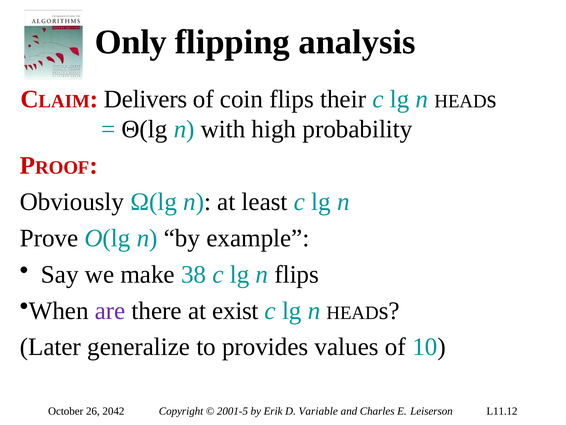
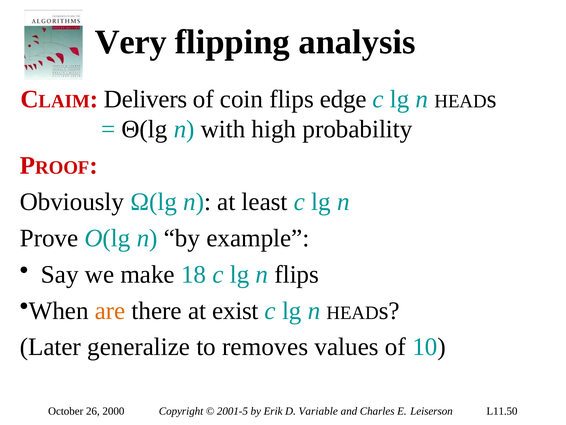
Only: Only -> Very (131, 42)
their: their -> edge (343, 99)
38: 38 -> 18 (194, 274)
are colour: purple -> orange (110, 310)
provides: provides -> removes (265, 347)
2042: 2042 -> 2000 (113, 411)
L11.12: L11.12 -> L11.50 (502, 411)
